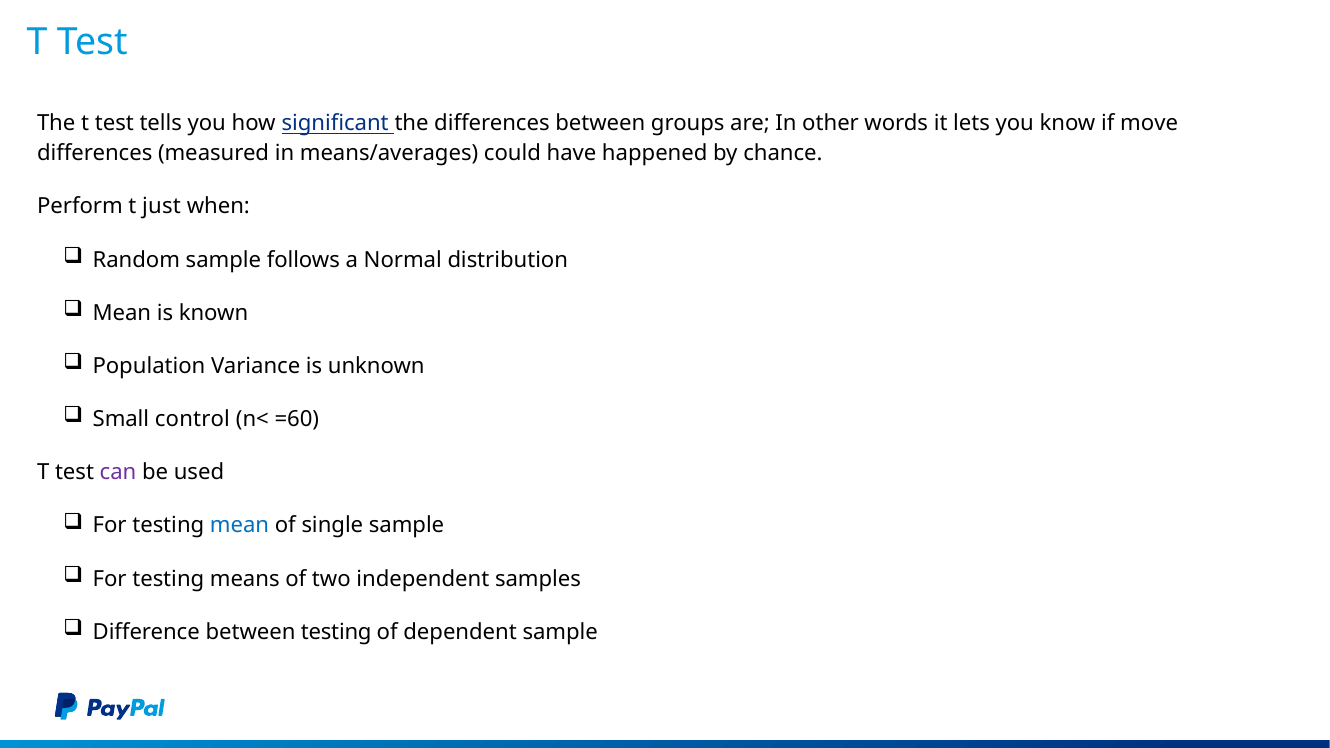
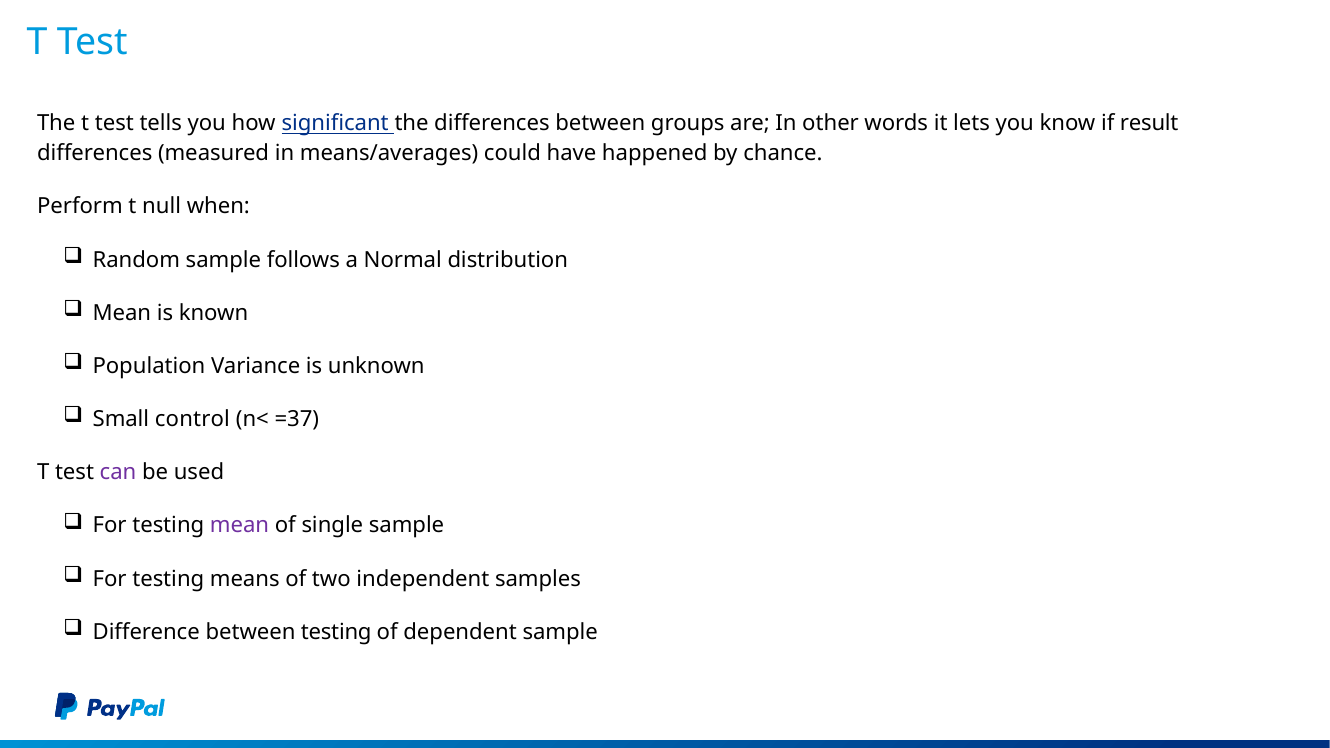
move: move -> result (1149, 123)
just: just -> null (162, 207)
=60: =60 -> =37 (297, 419)
mean colour: blue -> purple (240, 526)
